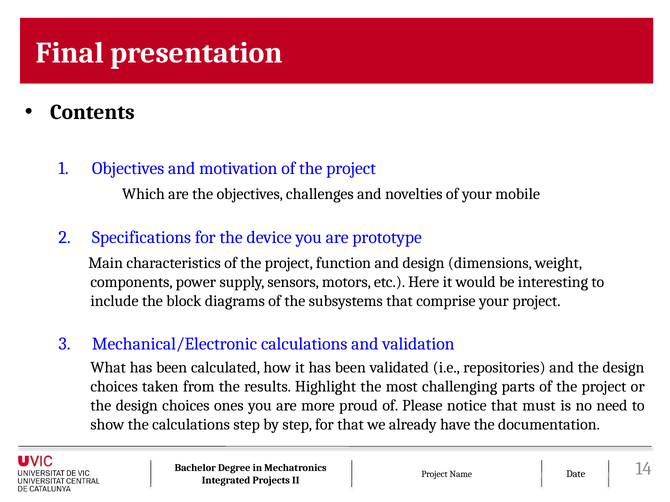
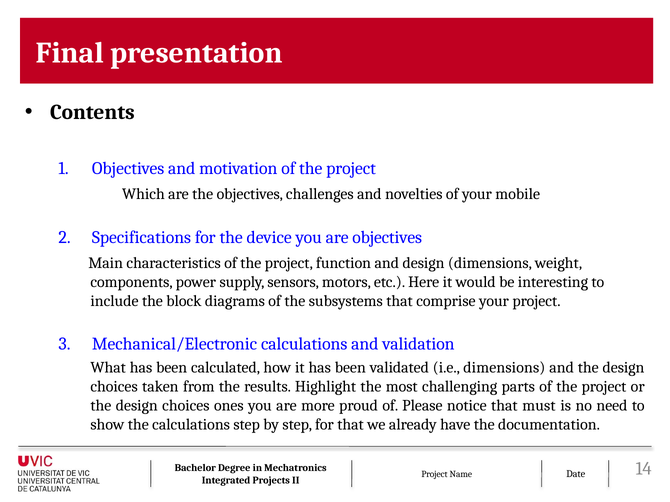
are prototype: prototype -> objectives (387, 238)
i.e repositories: repositories -> dimensions (504, 368)
